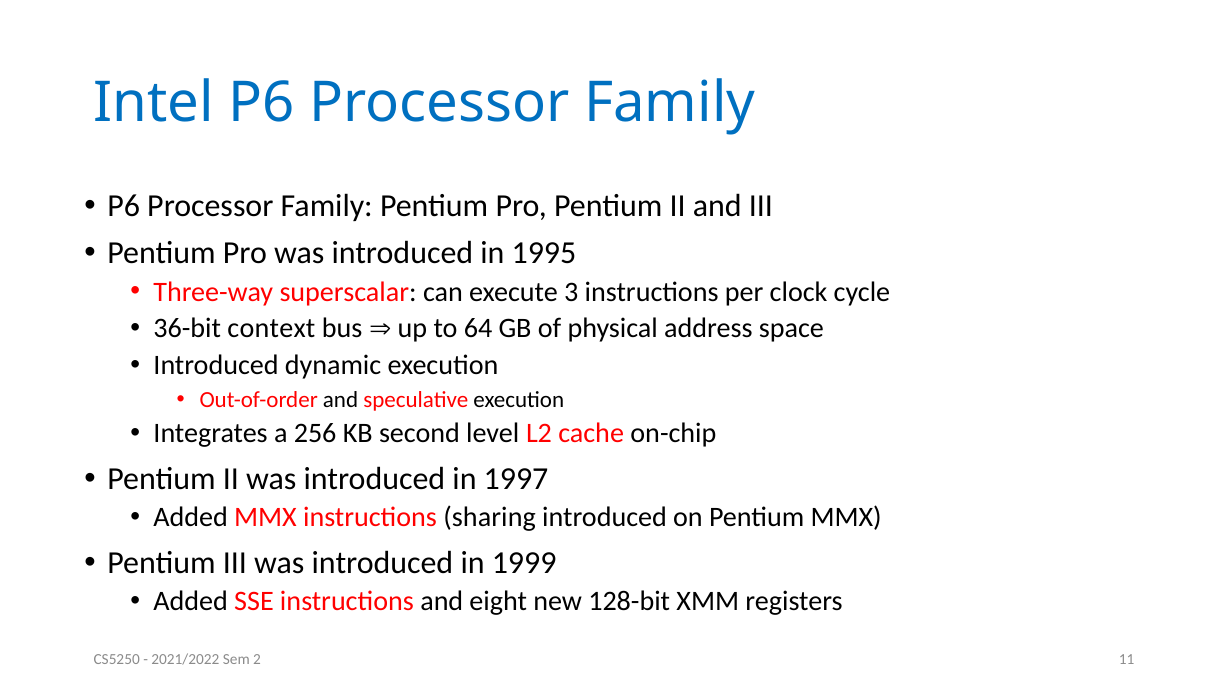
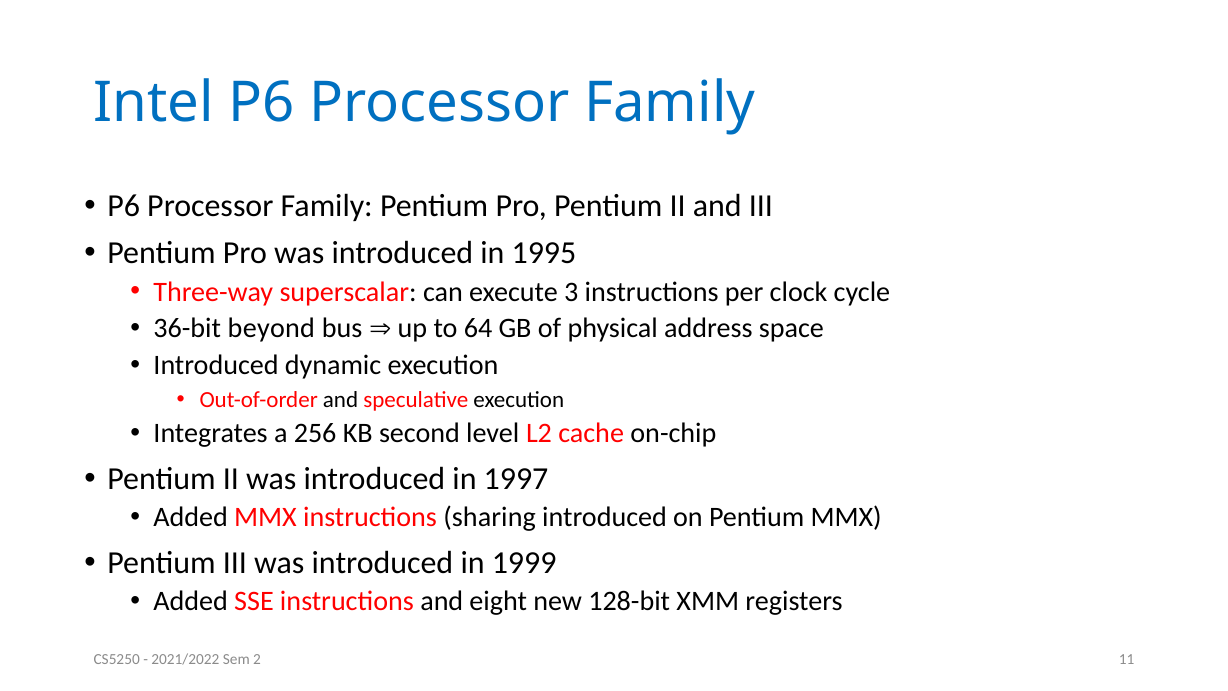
context: context -> beyond (271, 328)
